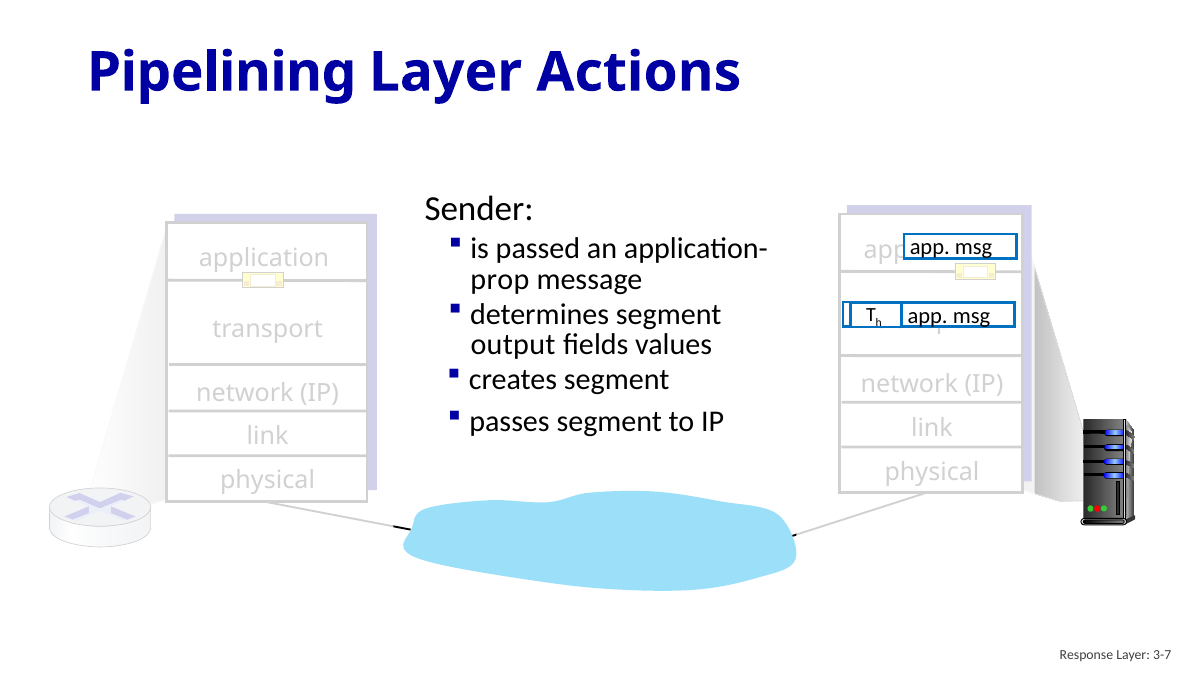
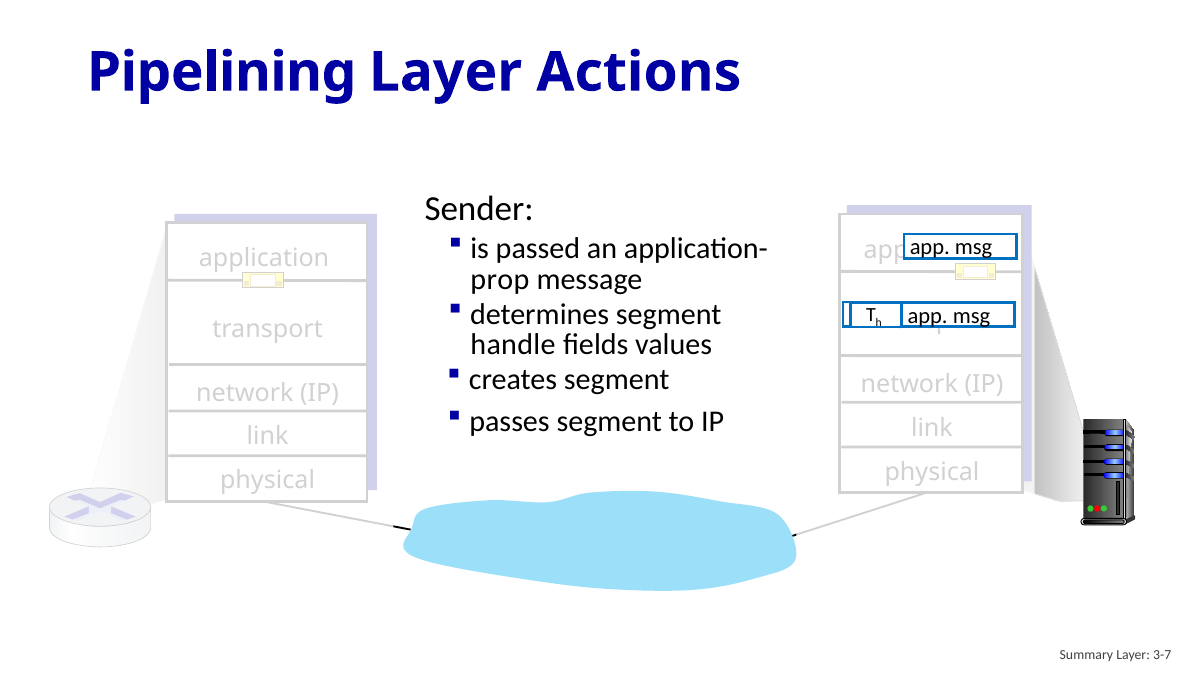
output: output -> handle (513, 345)
Response: Response -> Summary (1086, 654)
